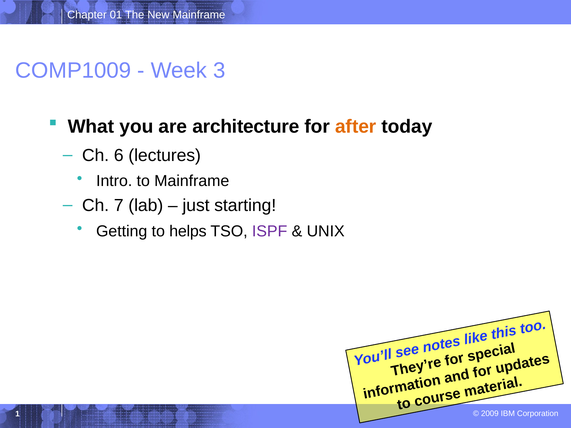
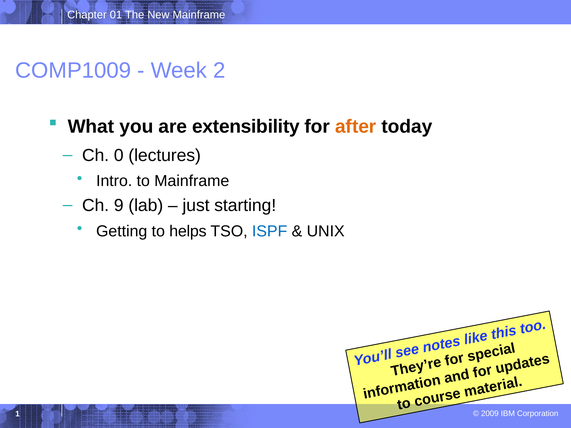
3: 3 -> 2 (219, 71)
architecture: architecture -> extensibility (246, 127)
6: 6 -> 0 (119, 156)
7: 7 -> 9 (119, 206)
ISPF colour: purple -> blue (270, 231)
